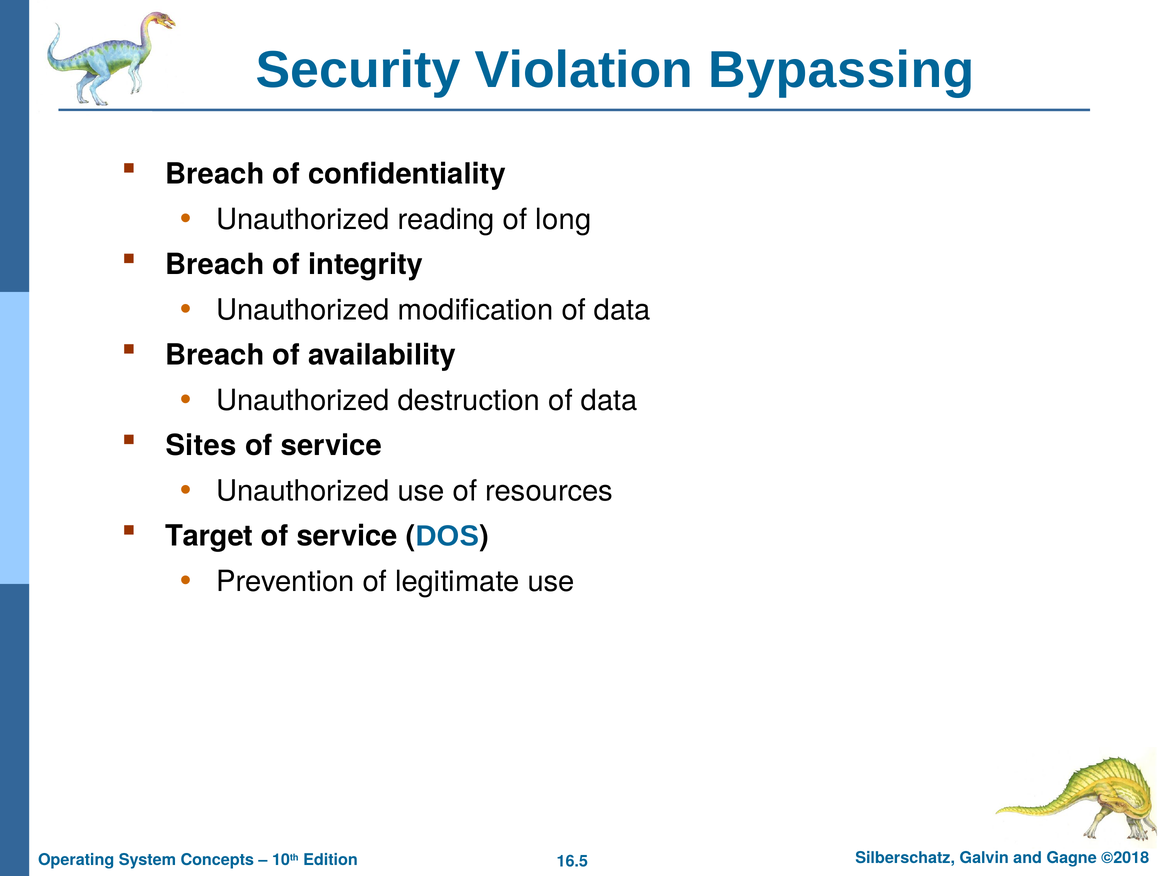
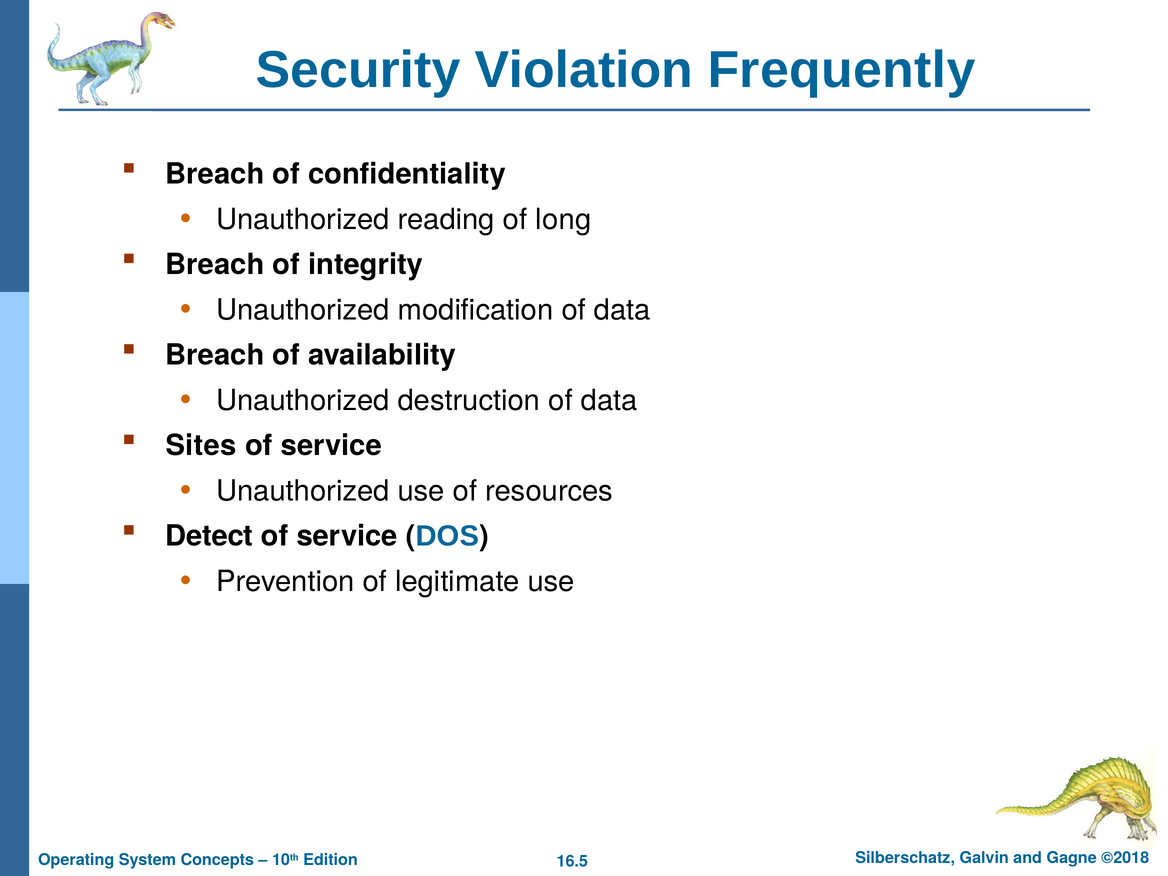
Bypassing: Bypassing -> Frequently (842, 70)
Target: Target -> Detect (209, 536)
